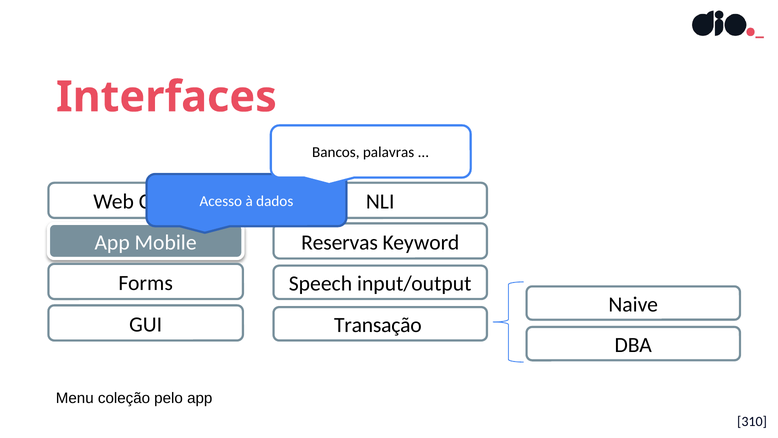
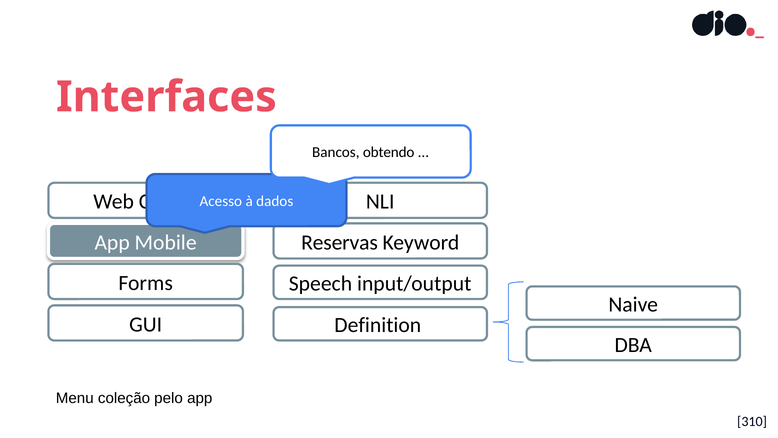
palavras: palavras -> obtendo (389, 152)
Transação: Transação -> Definition (378, 325)
